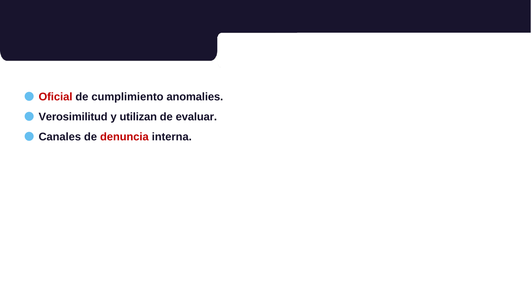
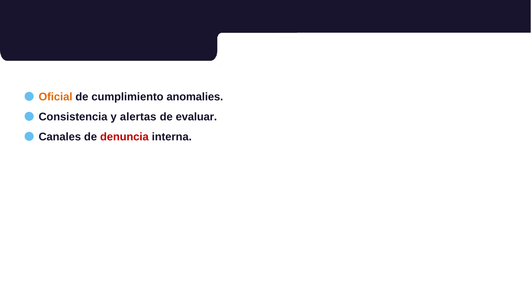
Oficial colour: red -> orange (55, 97)
Verosimilitud: Verosimilitud -> Consistencia (73, 117)
utilizan: utilizan -> alertas (138, 117)
